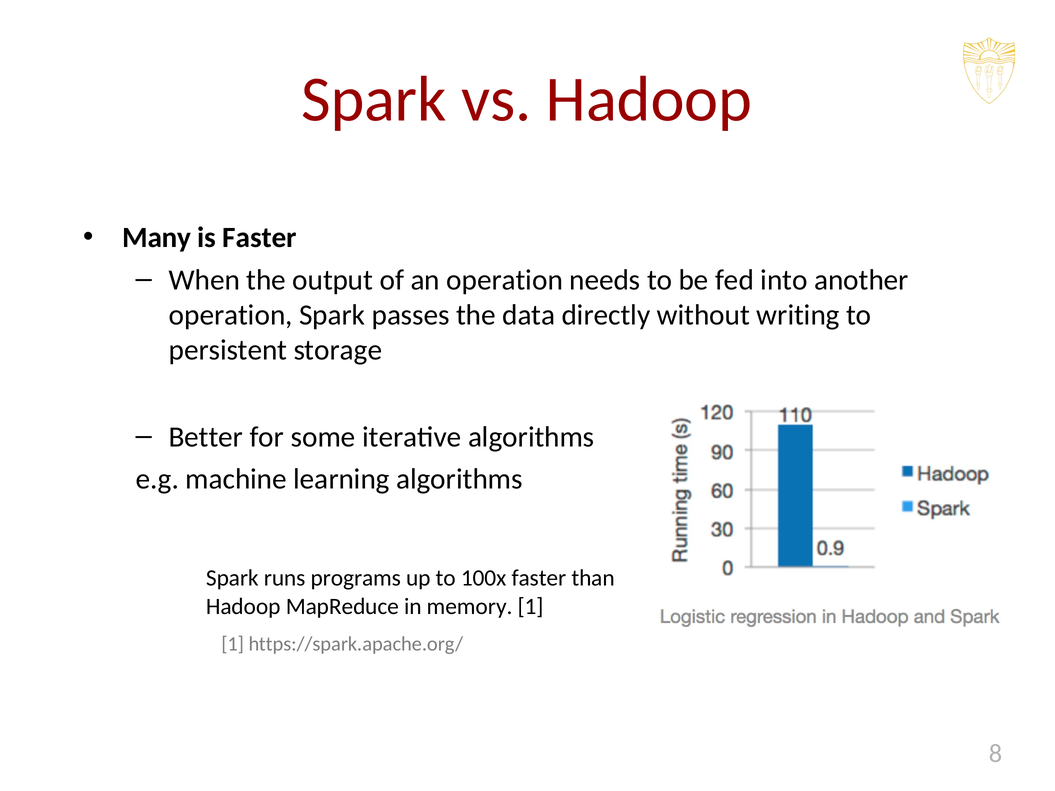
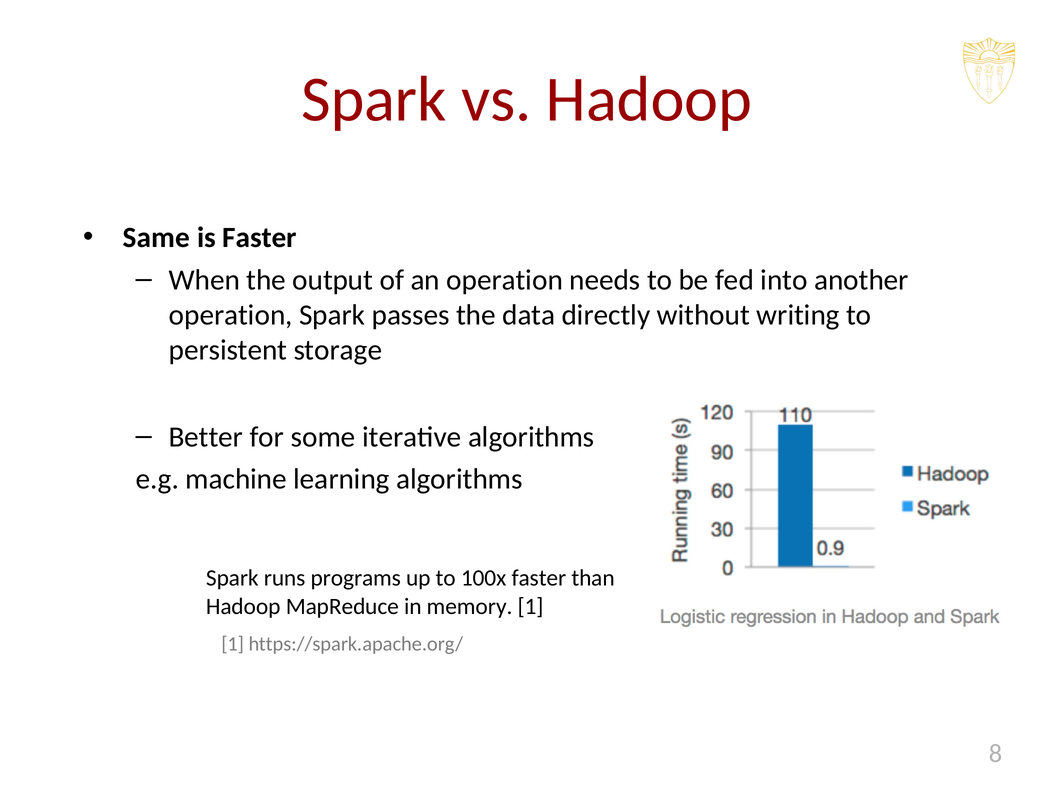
Many: Many -> Same (156, 238)
